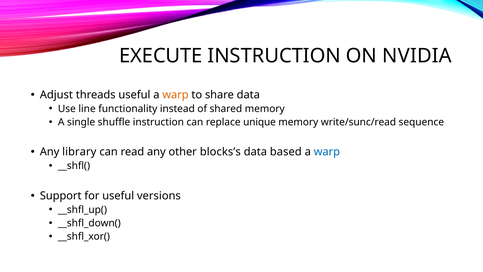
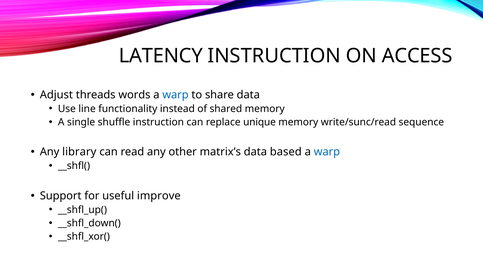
EXECUTE: EXECUTE -> LATENCY (161, 56)
NVIDIA: NVIDIA -> ACCESS (417, 56)
threads useful: useful -> words (134, 95)
warp colour: orange -> blue (175, 95)
blocks’s: blocks’s -> matrix’s (220, 152)
versions: versions -> improve (159, 196)
